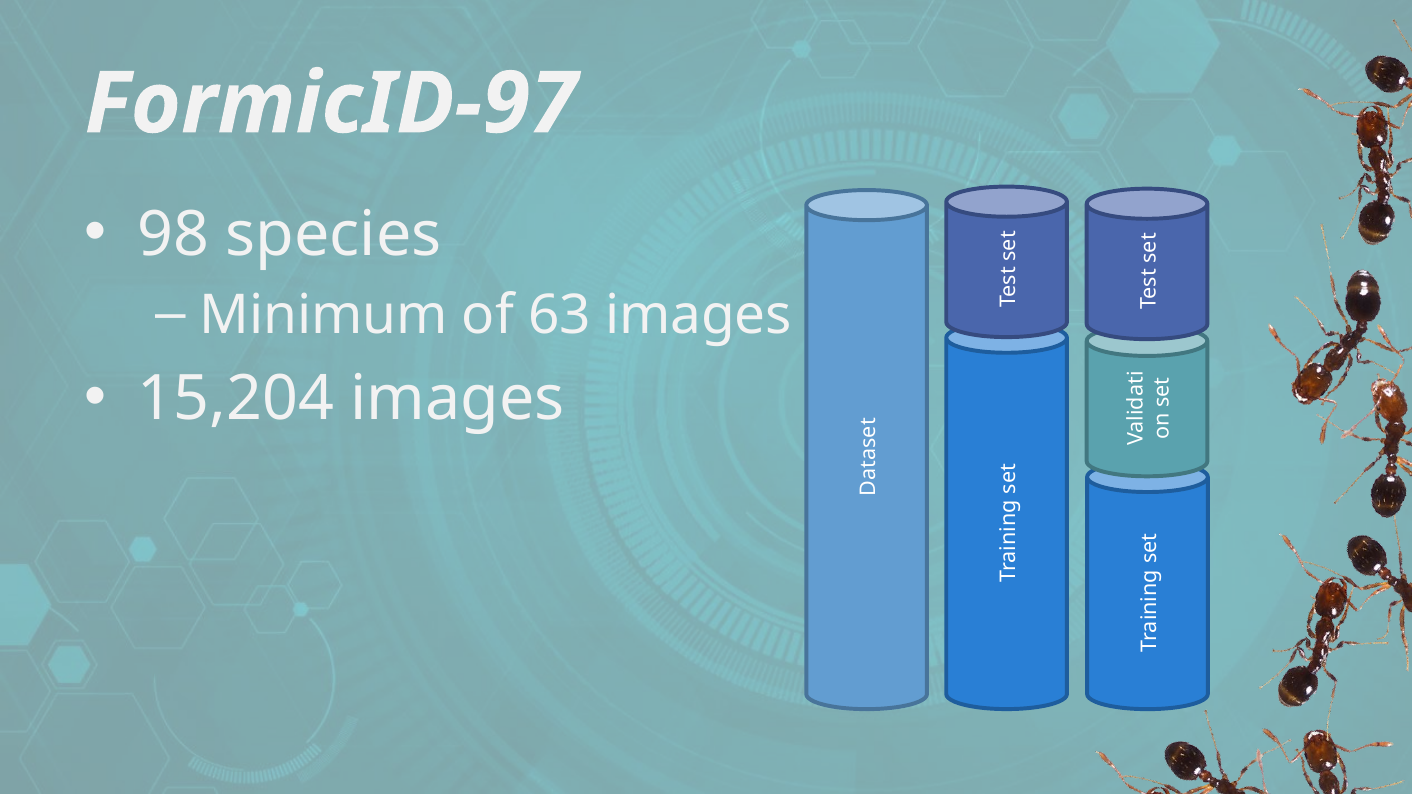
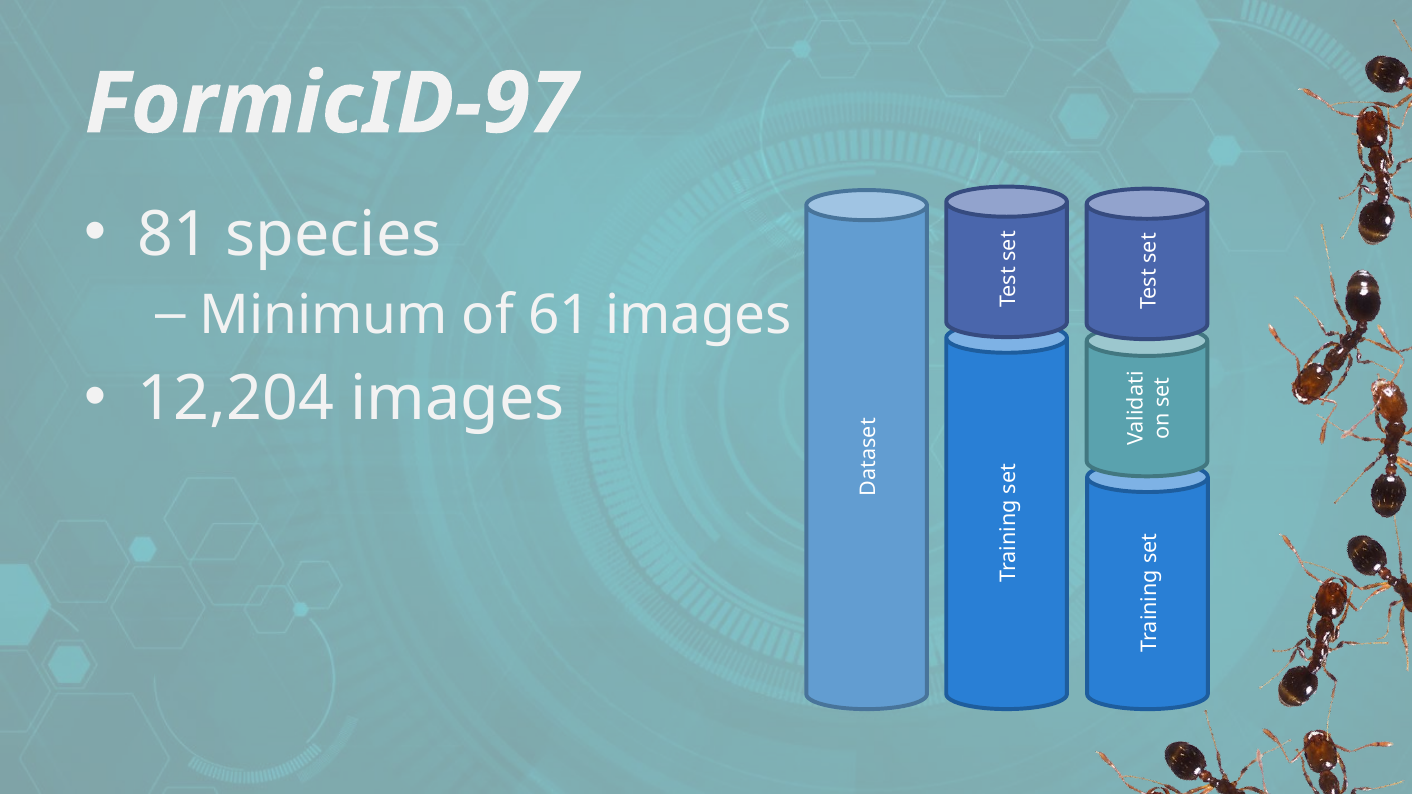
98: 98 -> 81 (174, 234)
63: 63 -> 61 (560, 316)
15,204: 15,204 -> 12,204 (236, 399)
